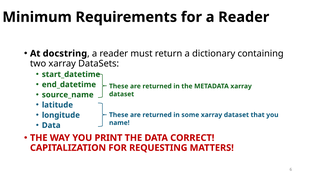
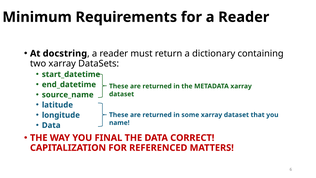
PRINT: PRINT -> FINAL (108, 138)
REQUESTING: REQUESTING -> REFERENCED (158, 148)
